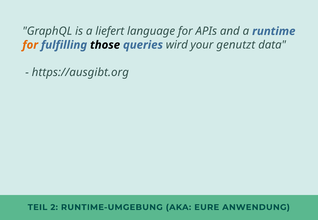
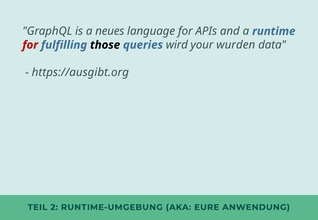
liefert: liefert -> neues (110, 31)
for colour: orange -> red (30, 45)
genutzt: genutzt -> wurden (236, 45)
